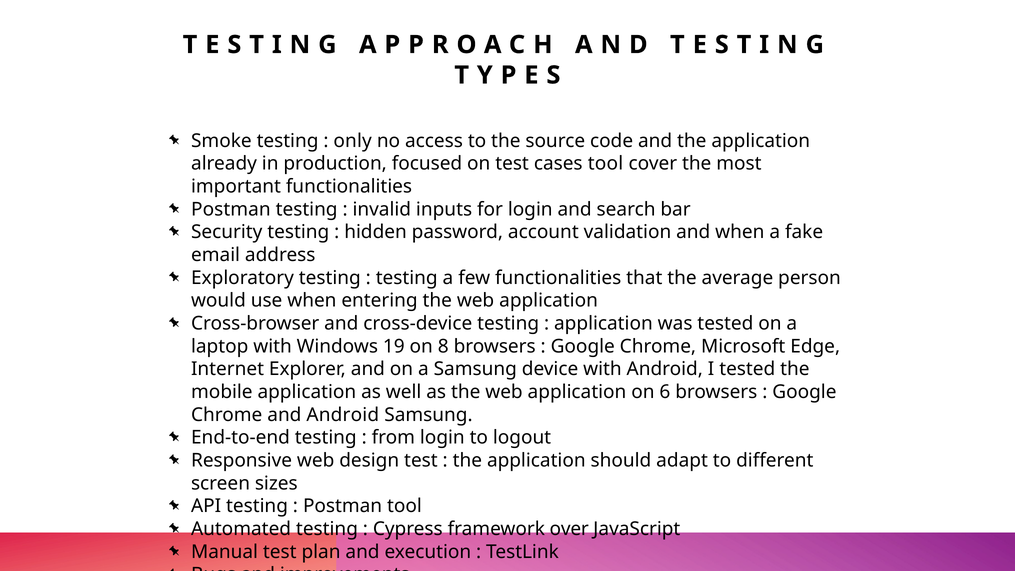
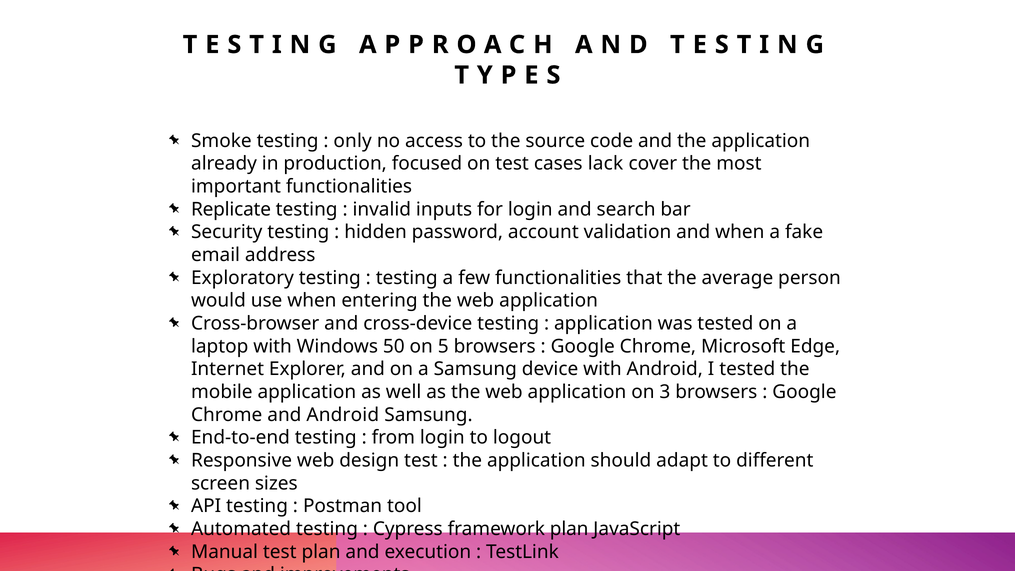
cases tool: tool -> lack (605, 164)
Postman: Postman -> Replicate (231, 209)
19: 19 -> 50 (394, 346)
8: 8 -> 5 (443, 346)
6: 6 -> 3 (665, 392)
framework over: over -> plan (569, 529)
